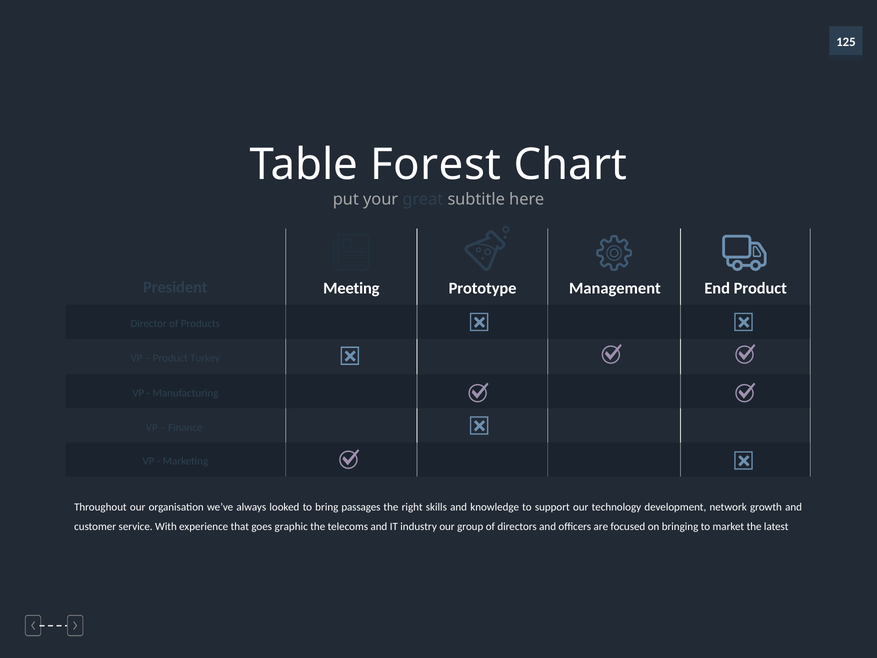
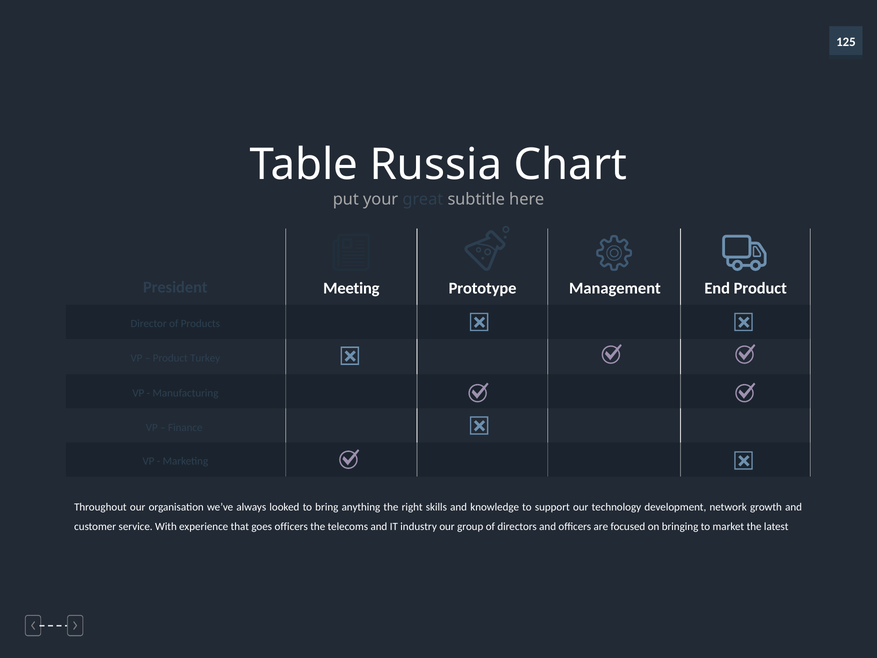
Forest: Forest -> Russia (436, 165)
passages: passages -> anything (361, 507)
goes graphic: graphic -> officers (291, 527)
